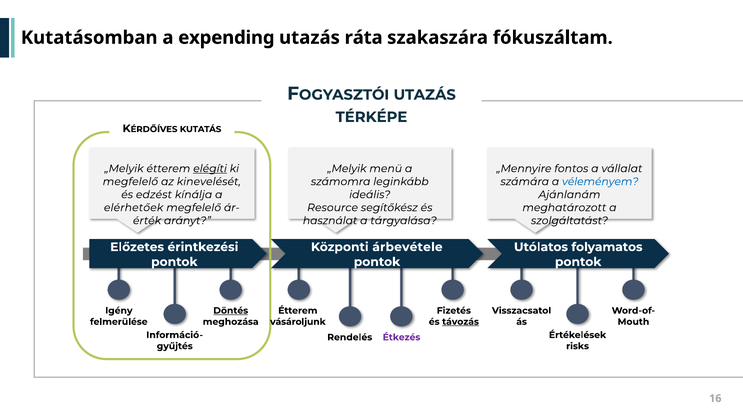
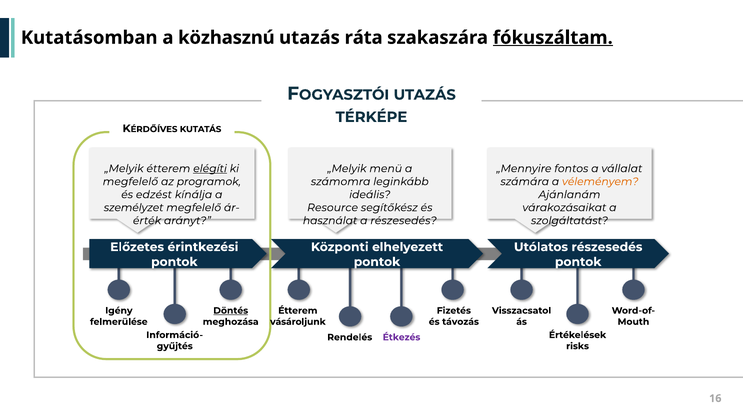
expending: expending -> közhasznú (226, 38)
fókuszáltam underline: none -> present (553, 38)
kinevelését: kinevelését -> programok (209, 182)
véleményem colour: blue -> orange (600, 182)
elérhetőek: elérhetőek -> személyzet (134, 208)
meghatározott: meghatározott -> várakozásaikat (564, 208)
a tárgyalása: tárgyalása -> részesedés (404, 221)
árbevétele: árbevétele -> elhelyezett (408, 247)
Utólatos folyamatos: folyamatos -> részesedés (607, 247)
távozás underline: present -> none (461, 322)
